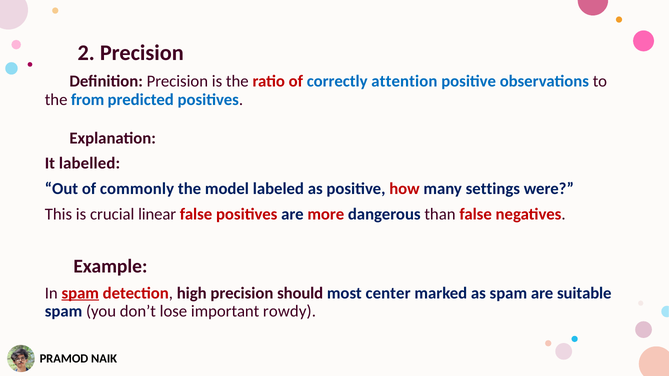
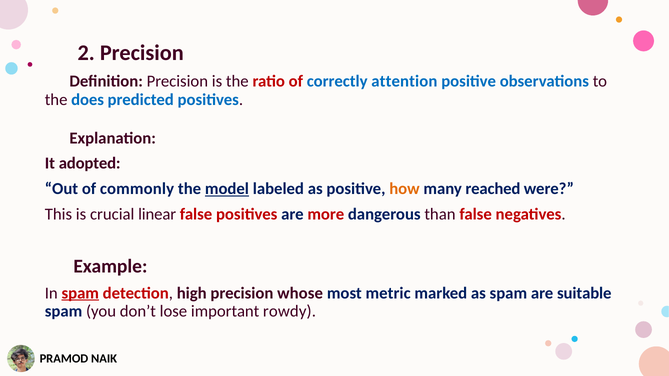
from: from -> does (88, 100)
labelled: labelled -> adopted (90, 163)
model underline: none -> present (227, 189)
how colour: red -> orange (404, 189)
settings: settings -> reached (493, 189)
should: should -> whose (300, 293)
center: center -> metric (388, 293)
